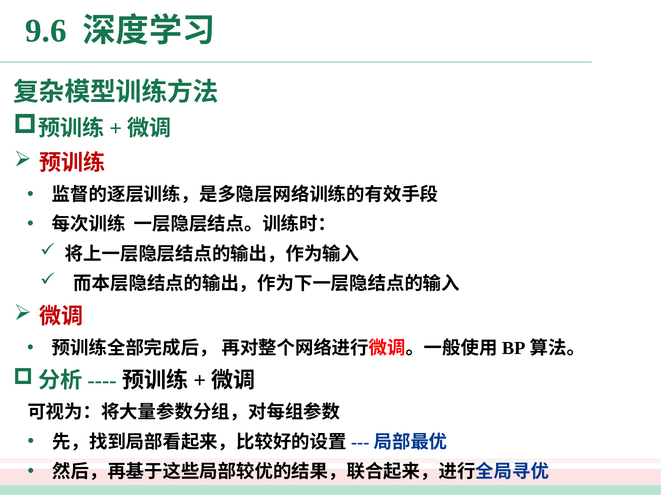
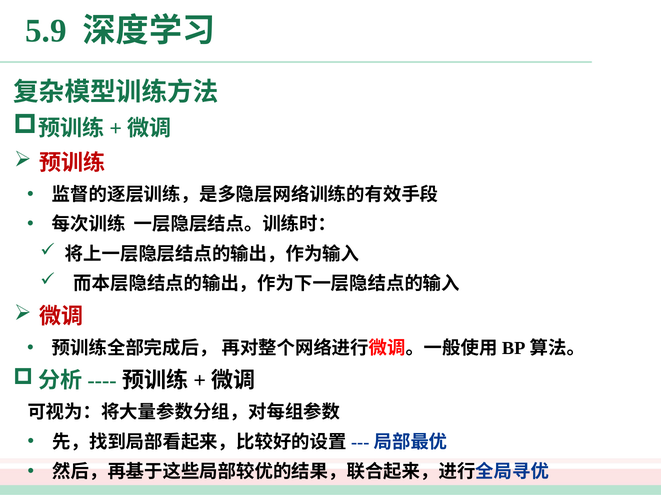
9.6: 9.6 -> 5.9 (46, 31)
